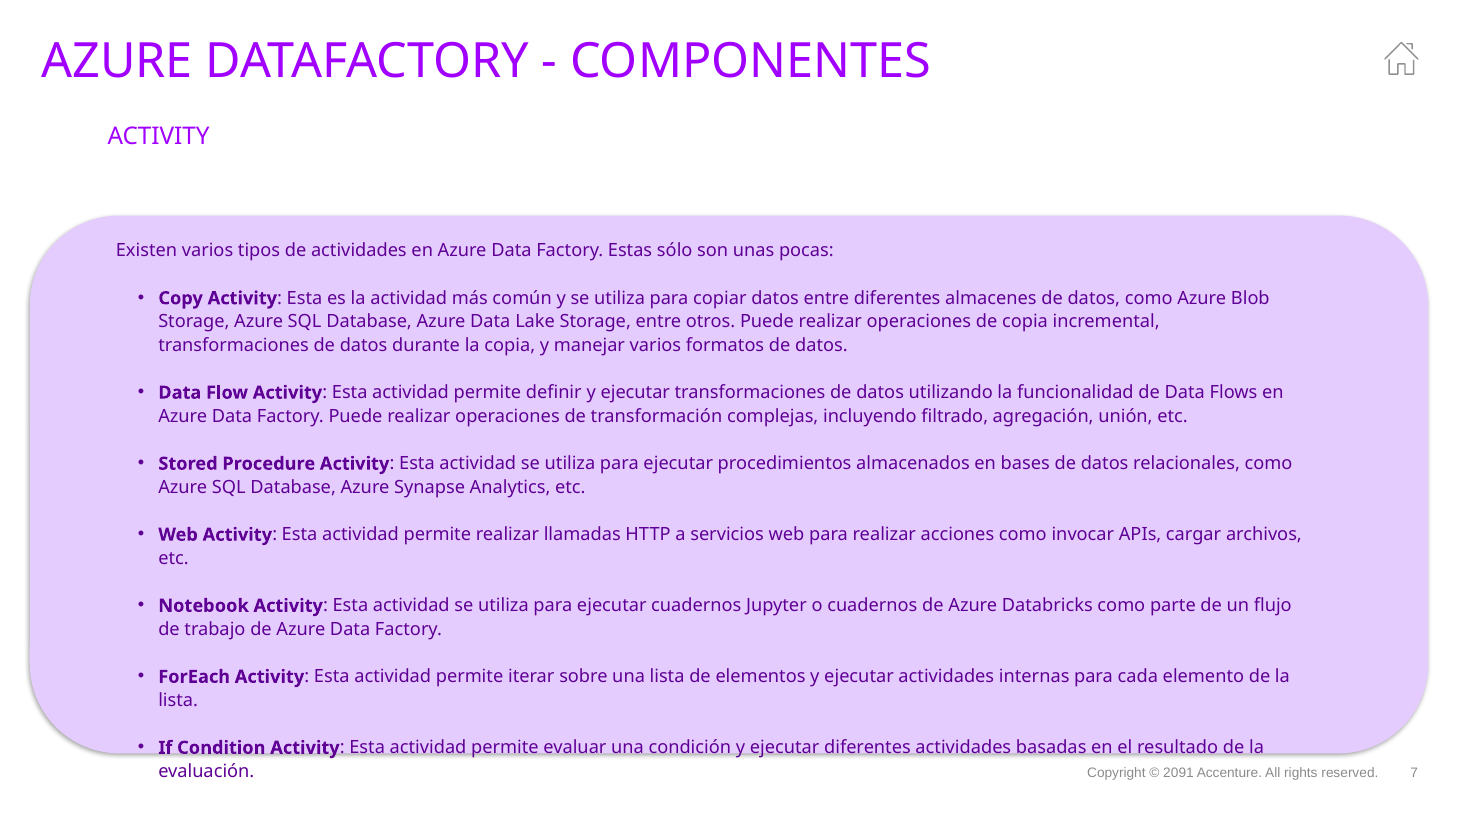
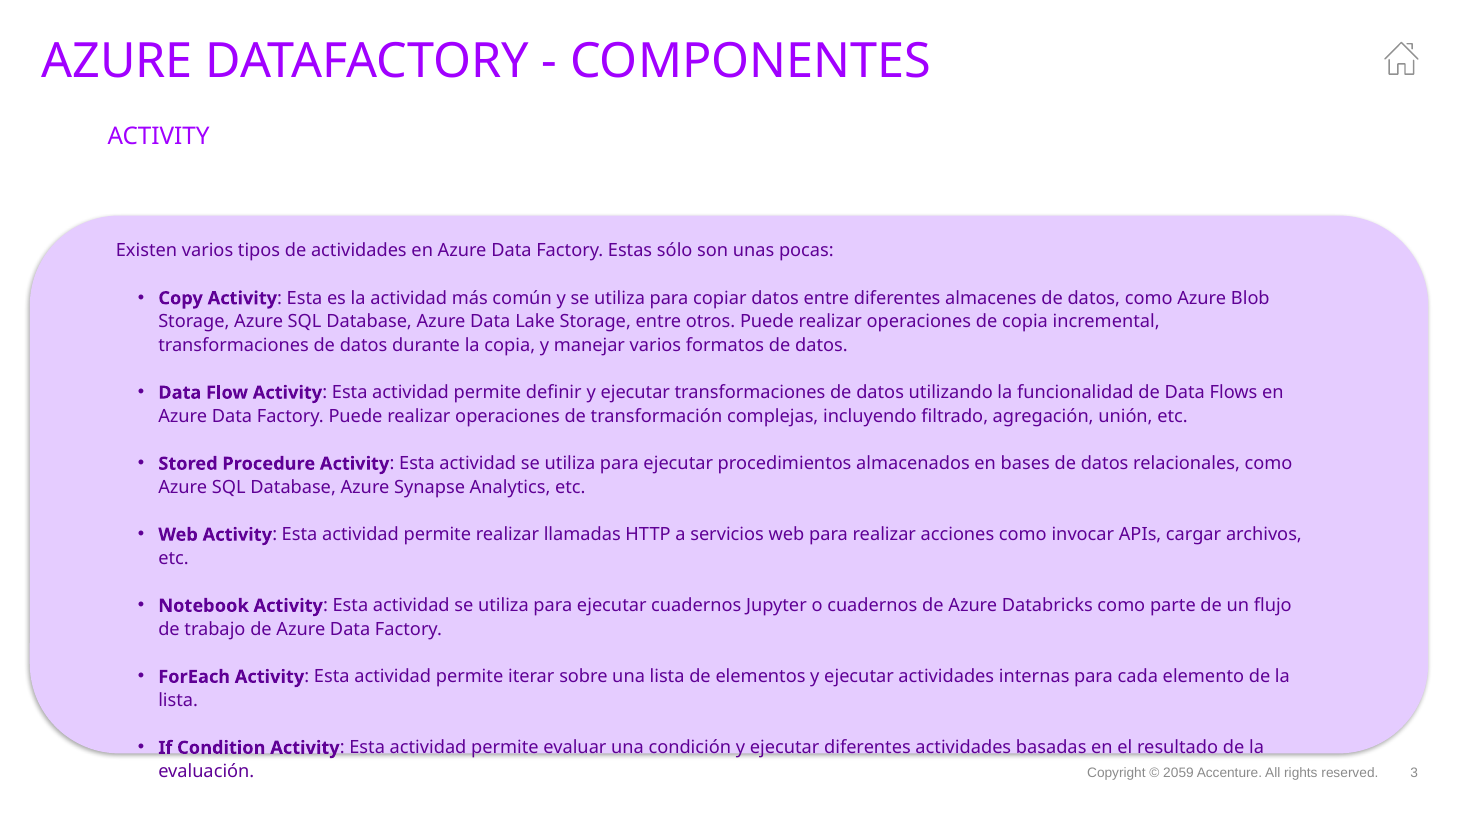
2091: 2091 -> 2059 (1179, 773)
7: 7 -> 3 (1414, 773)
